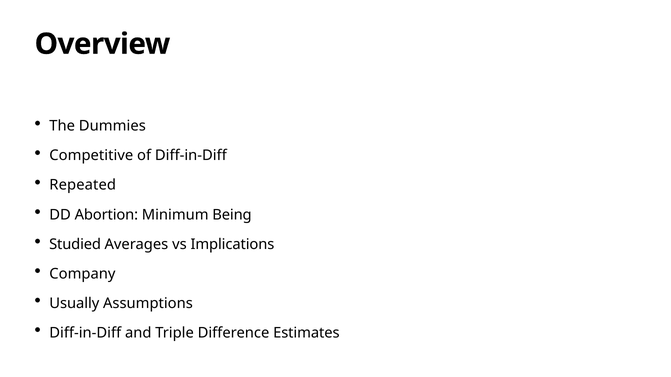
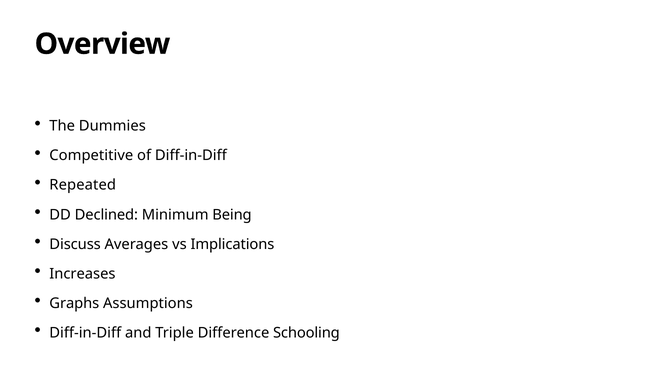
Abortion: Abortion -> Declined (106, 215)
Studied: Studied -> Discuss (75, 244)
Company: Company -> Increases (82, 274)
Usually: Usually -> Graphs (74, 304)
Estimates: Estimates -> Schooling (306, 333)
